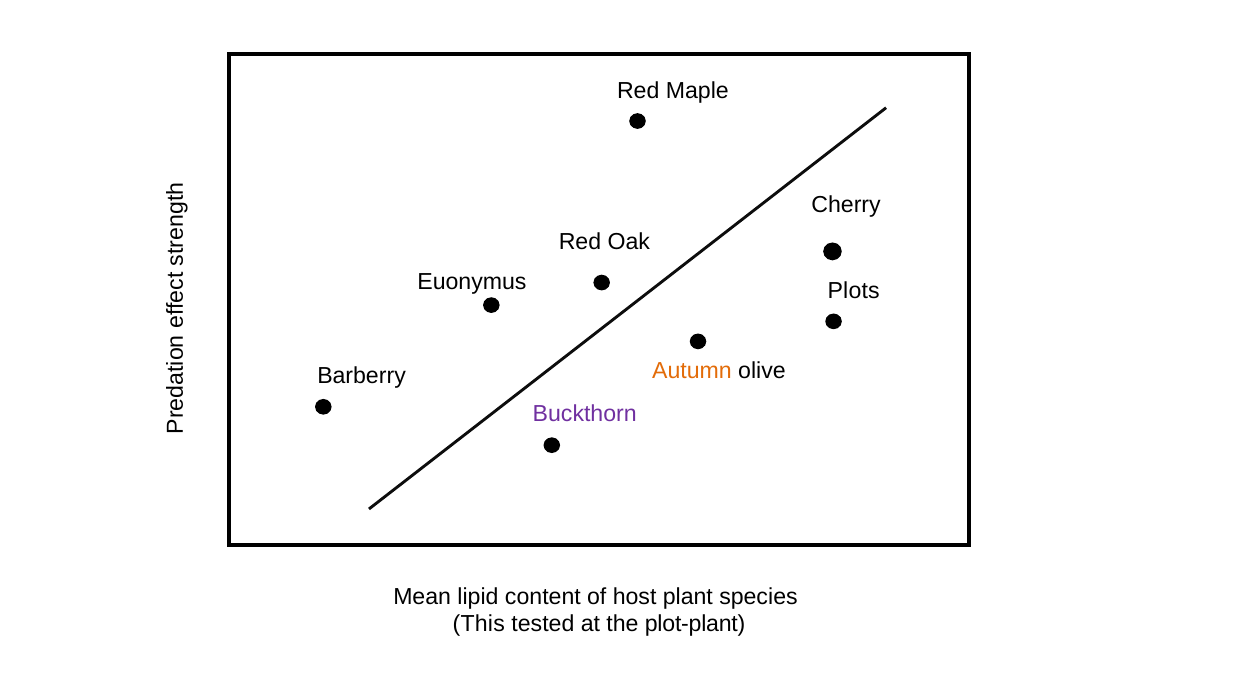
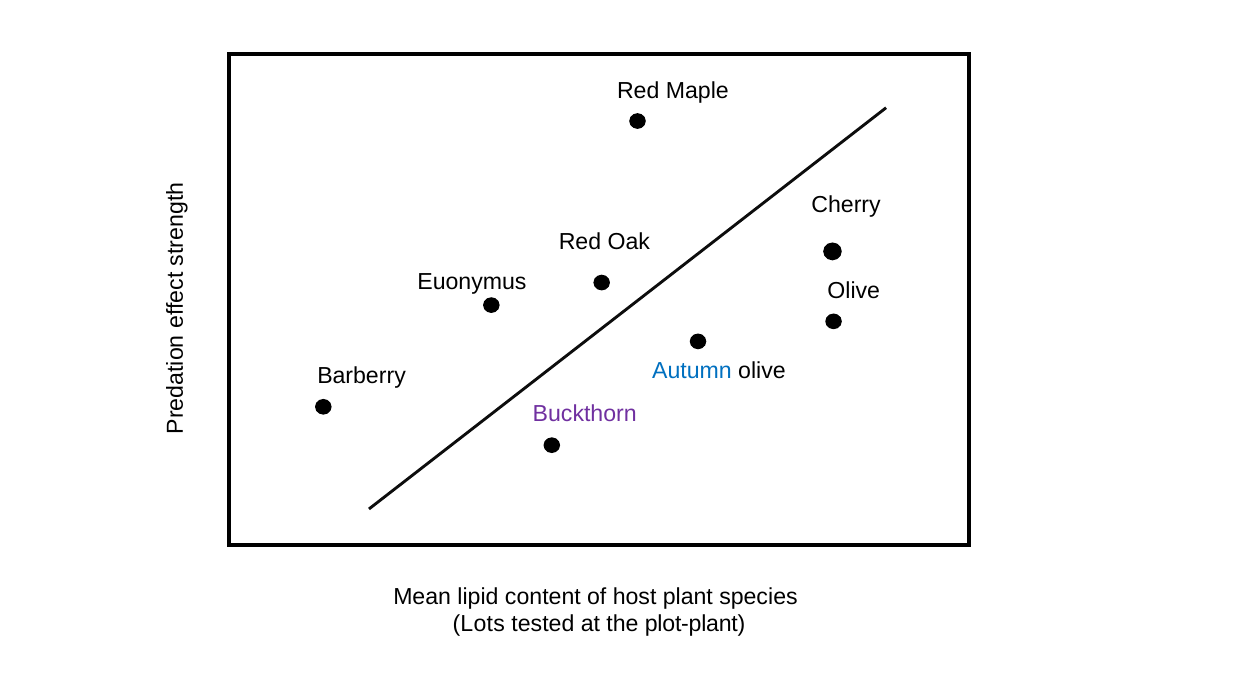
Plots: Plots -> Olive (854, 291)
Autumn colour: orange -> blue (692, 371)
This: This -> Lots (479, 624)
